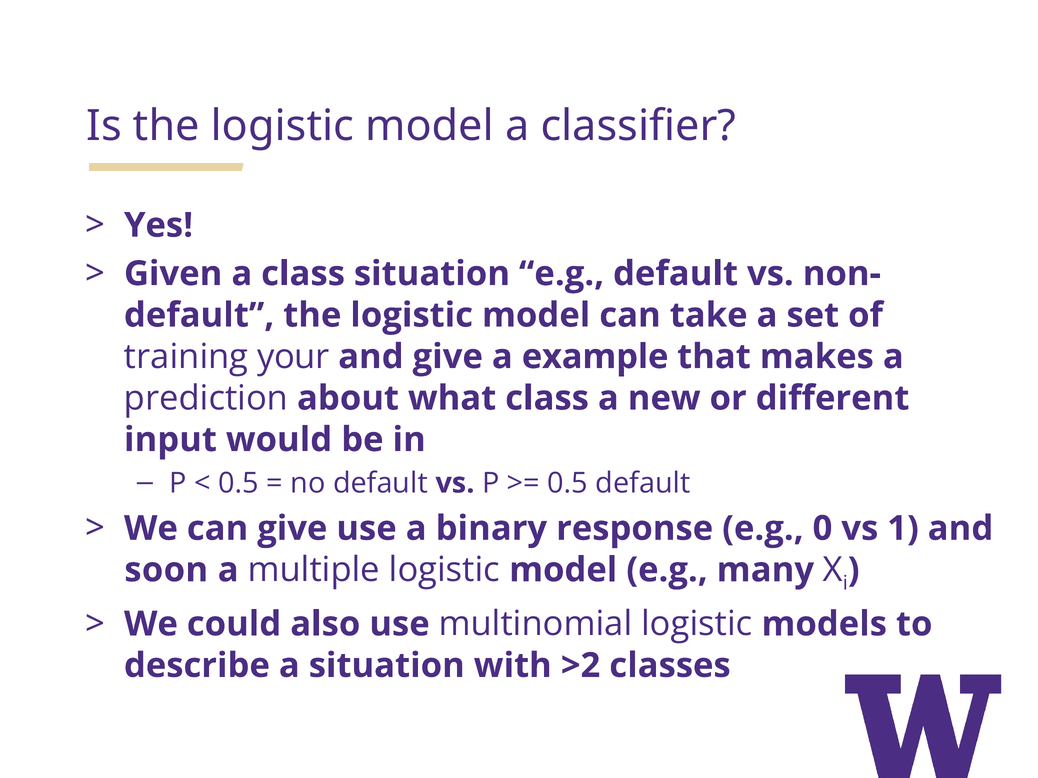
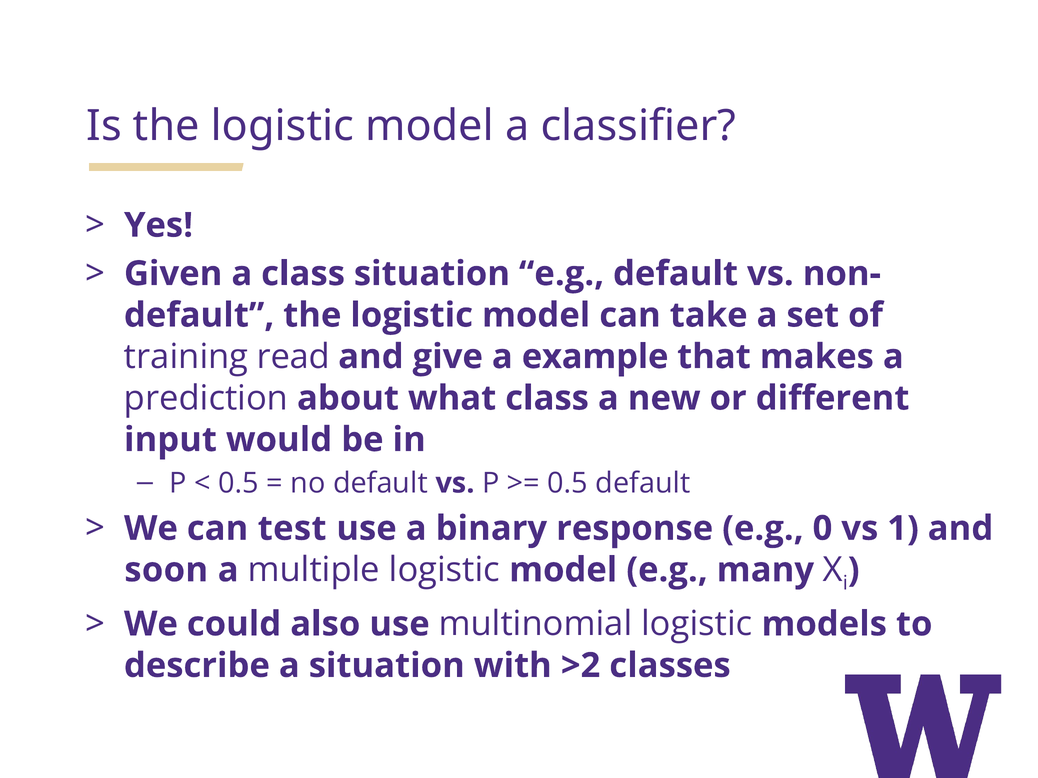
your: your -> read (293, 357)
can give: give -> test (292, 529)
